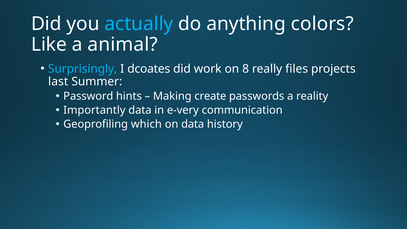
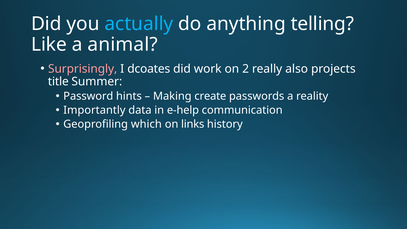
colors: colors -> telling (322, 24)
Surprisingly colour: light blue -> pink (83, 69)
8: 8 -> 2 (246, 69)
files: files -> also (297, 69)
last: last -> title (58, 82)
e-very: e-very -> e-help (183, 110)
on data: data -> links (193, 124)
